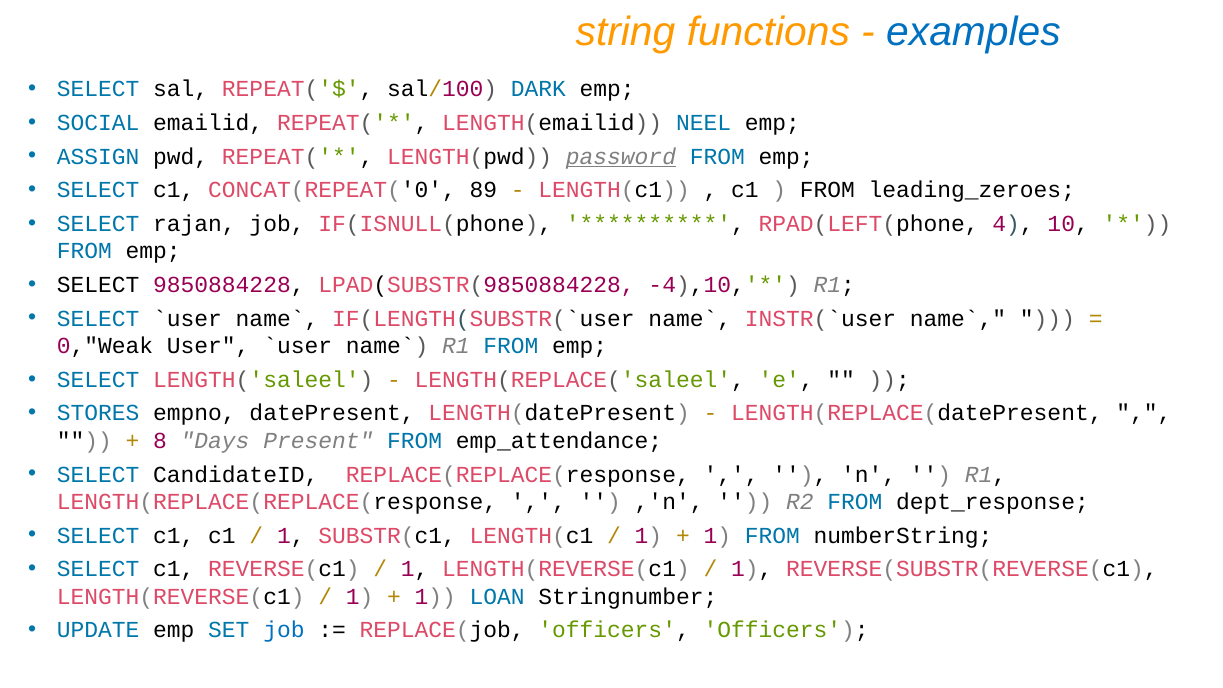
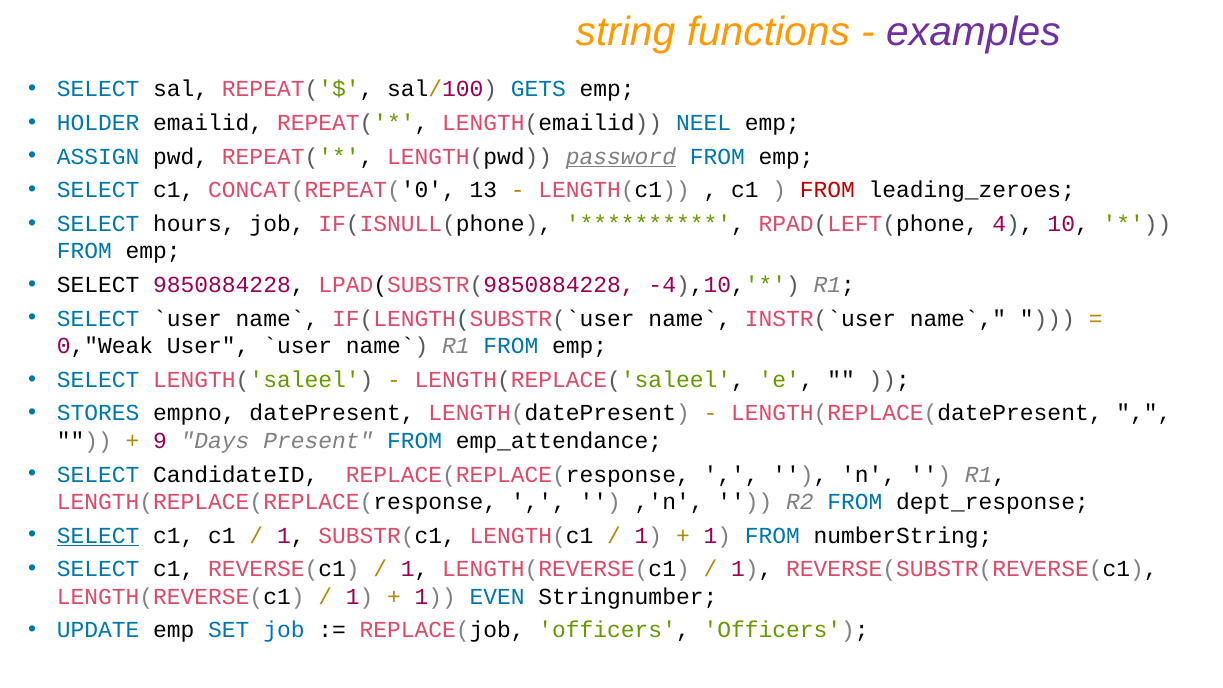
examples colour: blue -> purple (973, 32)
DARK: DARK -> GETS (538, 89)
SOCIAL: SOCIAL -> HOLDER (98, 123)
89: 89 -> 13 (483, 190)
FROM colour: black -> red (827, 190)
rajan: rajan -> hours (194, 224)
8: 8 -> 9 (160, 441)
SELECT underline: none -> present (98, 536)
LOAN: LOAN -> EVEN (497, 597)
